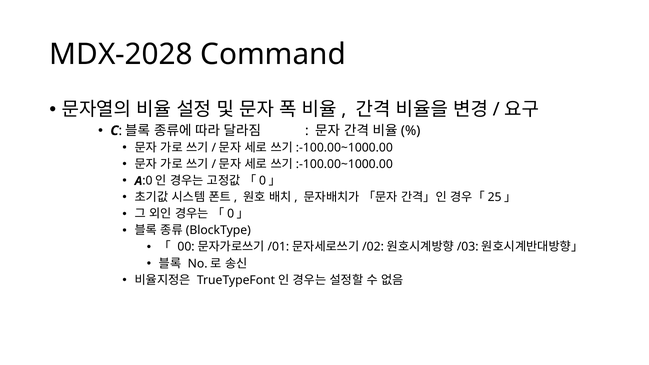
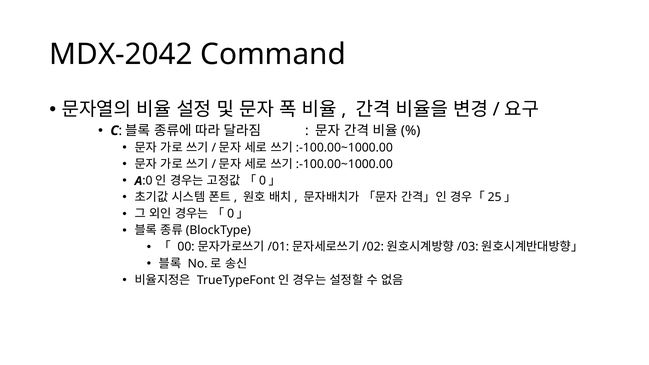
MDX-2028: MDX-2028 -> MDX-2042 (121, 55)
